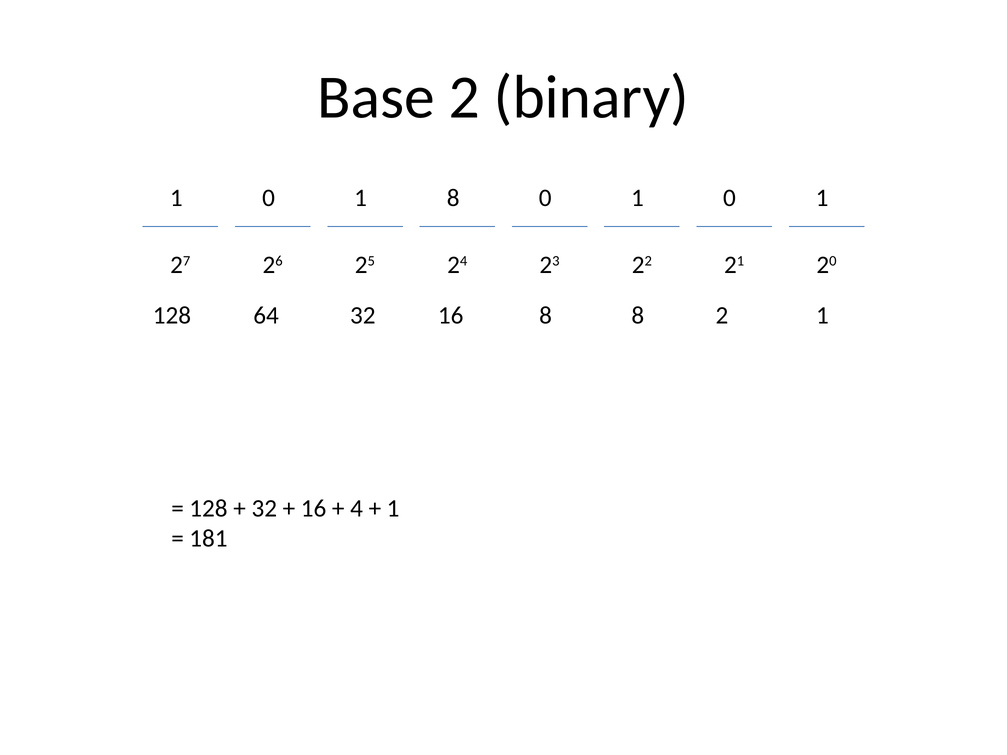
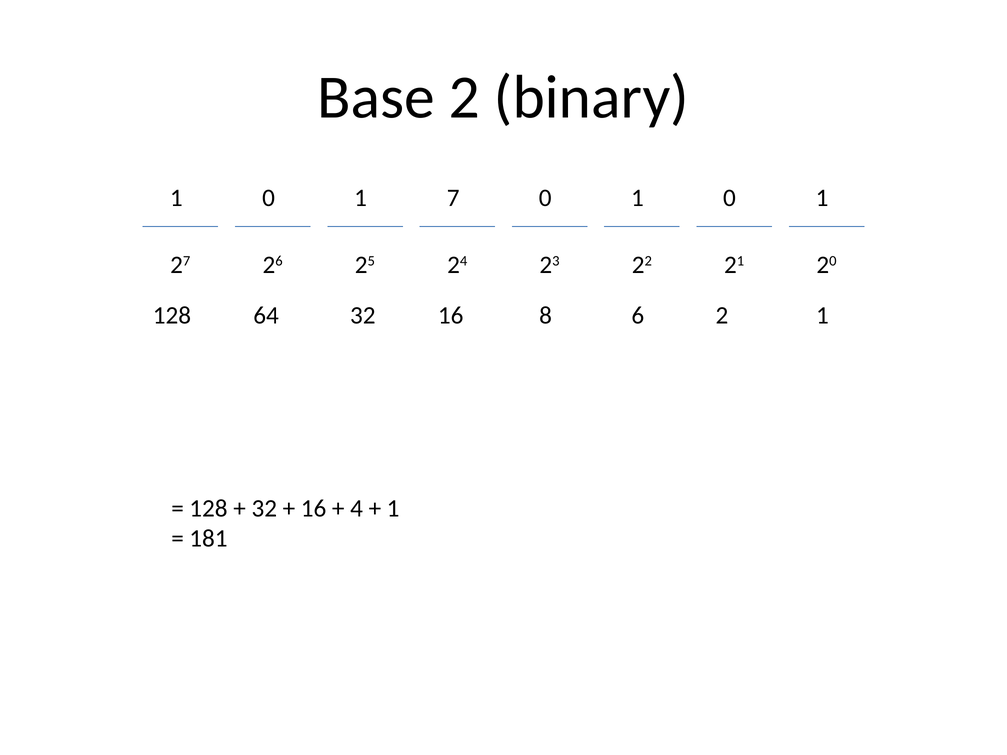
1 8: 8 -> 7 (453, 198)
8 8: 8 -> 6 (638, 315)
